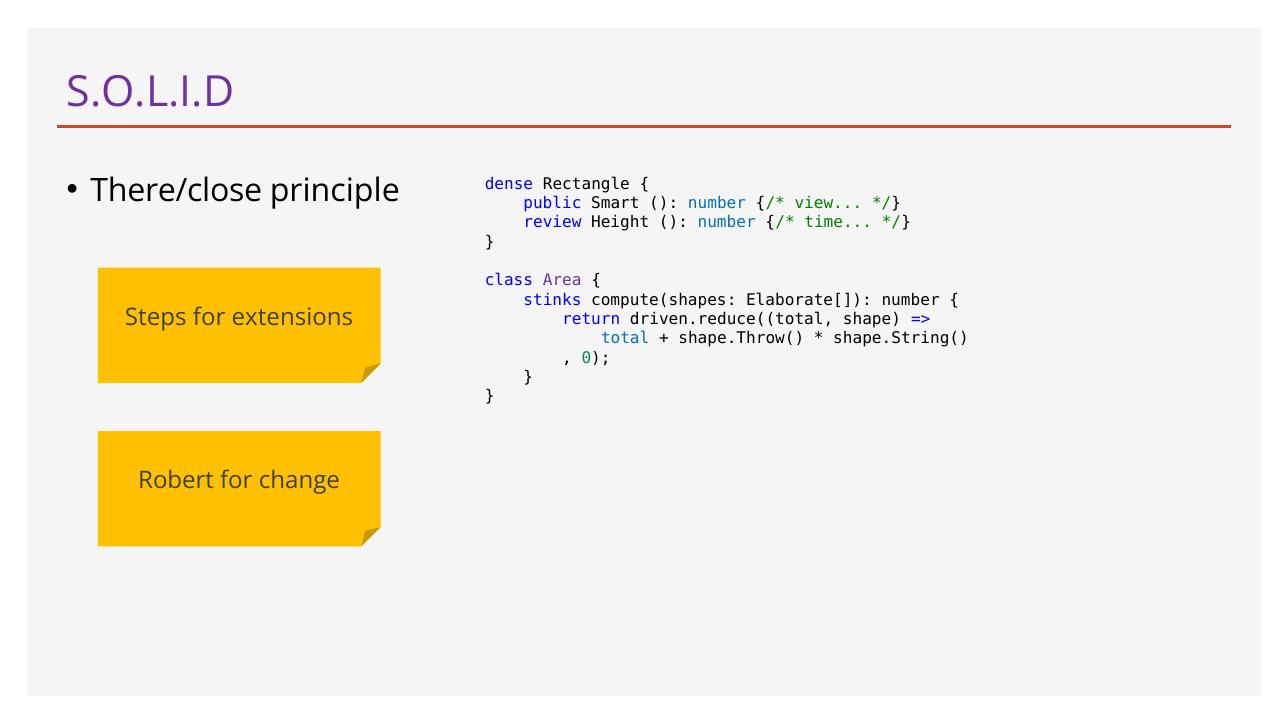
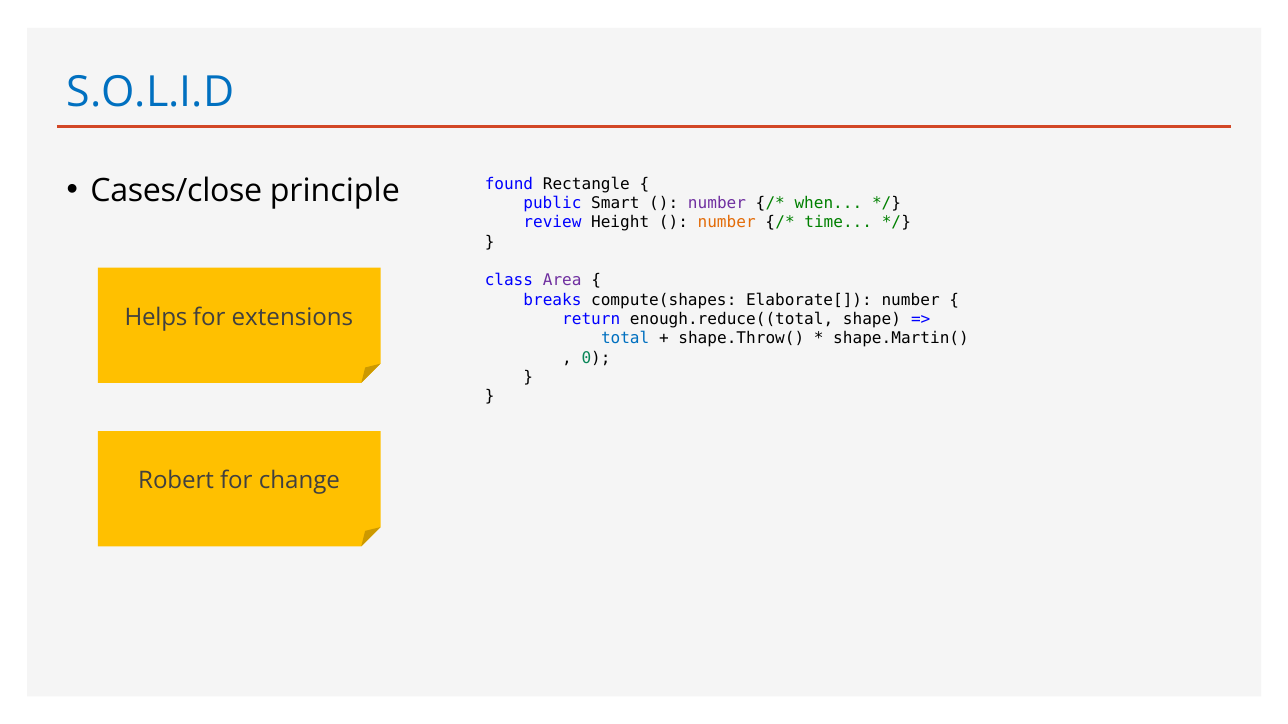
S.O.L.I.D colour: purple -> blue (150, 92)
There/close: There/close -> Cases/close (176, 191)
dense: dense -> found (509, 184)
number colour: blue -> purple (717, 203)
view: view -> when (828, 203)
number colour: blue -> orange (727, 223)
stinks: stinks -> breaks (552, 300)
Steps: Steps -> Helps (156, 318)
driven.reduce((total: driven.reduce((total -> enough.reduce((total (732, 319)
shape.String(: shape.String( -> shape.Martin( (901, 339)
